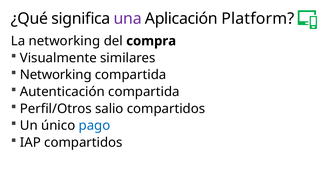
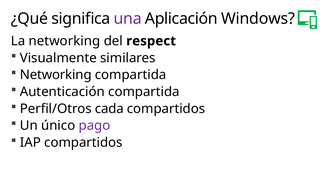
Platform: Platform -> Windows (258, 19)
compra: compra -> respect (151, 41)
salio: salio -> cada (109, 109)
pago colour: blue -> purple (95, 126)
